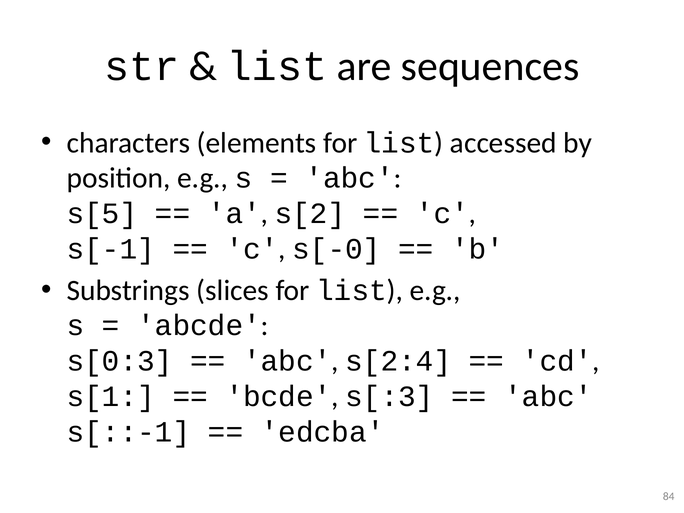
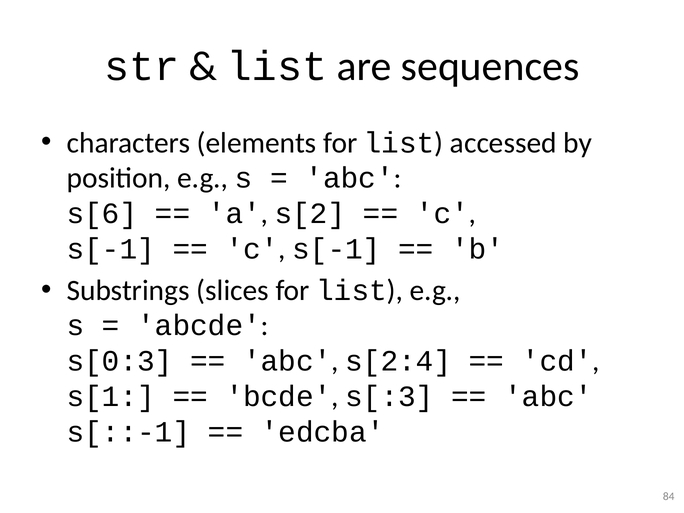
s[5: s[5 -> s[6 (102, 214)
s[-0: s[-0 -> s[-1 (336, 249)
